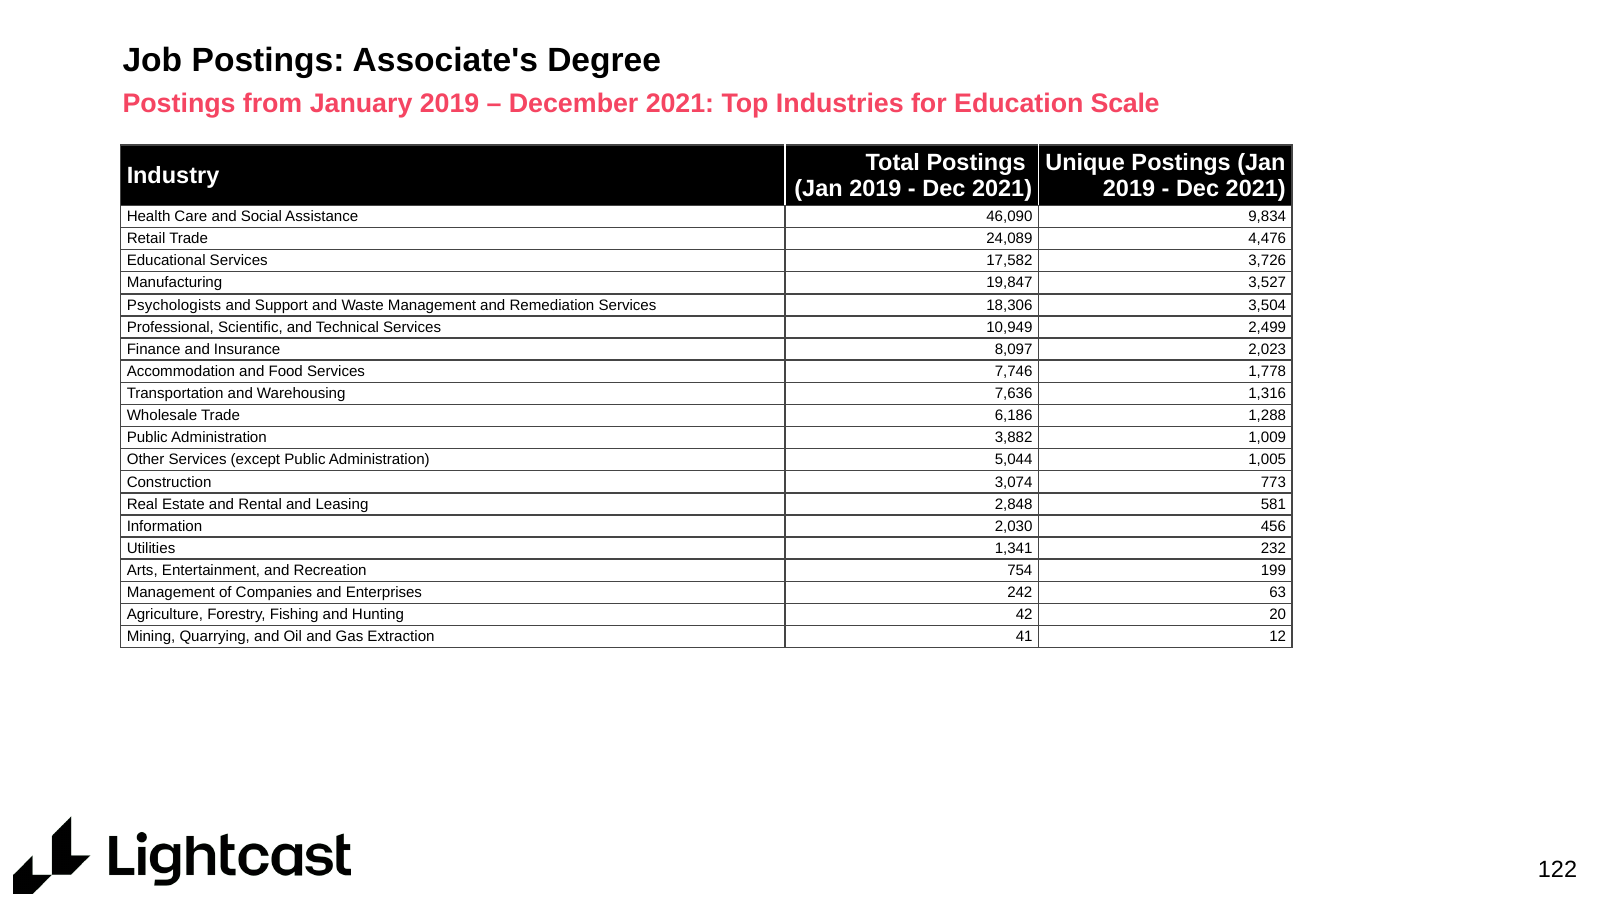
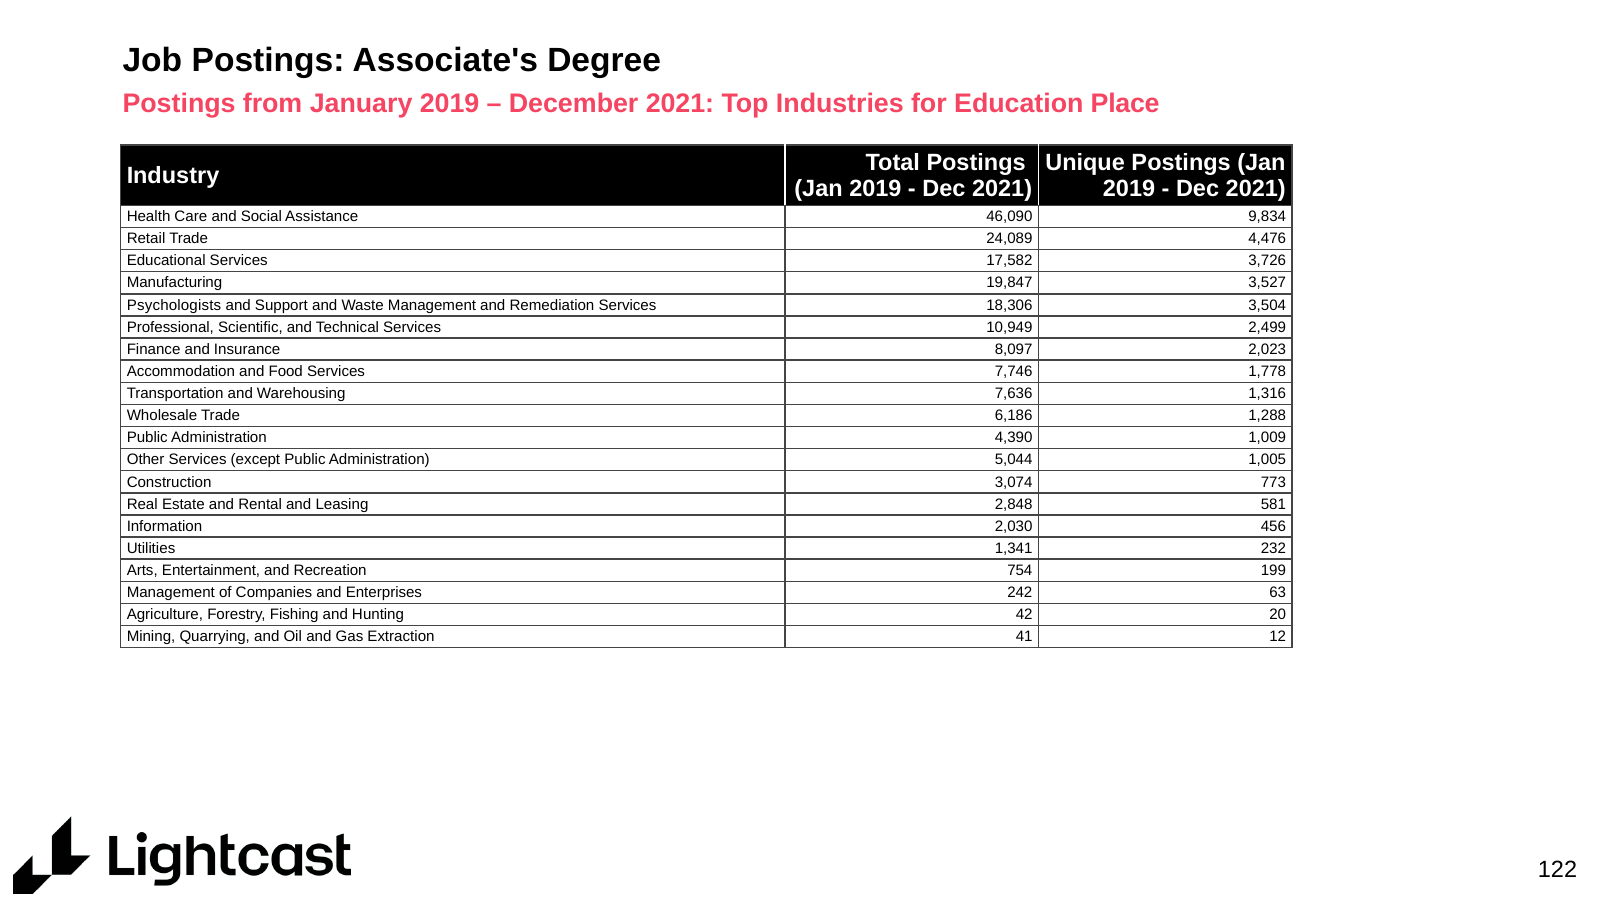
Scale: Scale -> Place (1125, 103)
3,882: 3,882 -> 4,390 (1014, 438)
